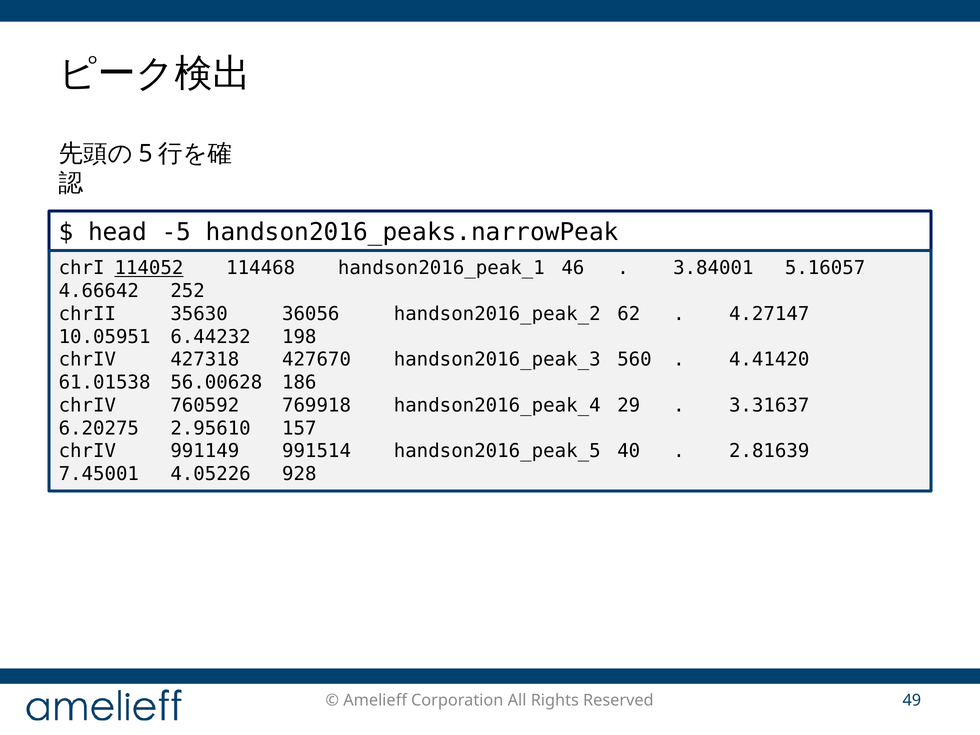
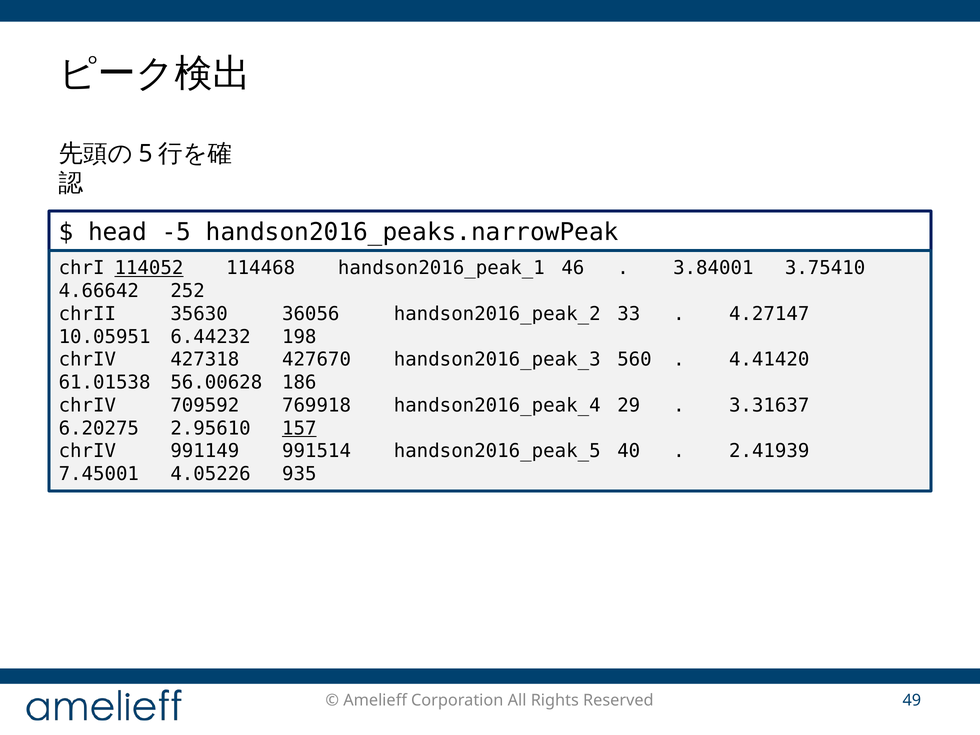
5.16057: 5.16057 -> 3.75410 (825, 268)
62: 62 -> 33 (629, 314)
760592: 760592 -> 709592 (205, 405)
157 underline: none -> present (299, 428)
2.81639: 2.81639 -> 2.41939 (769, 451)
928: 928 -> 935 (299, 474)
